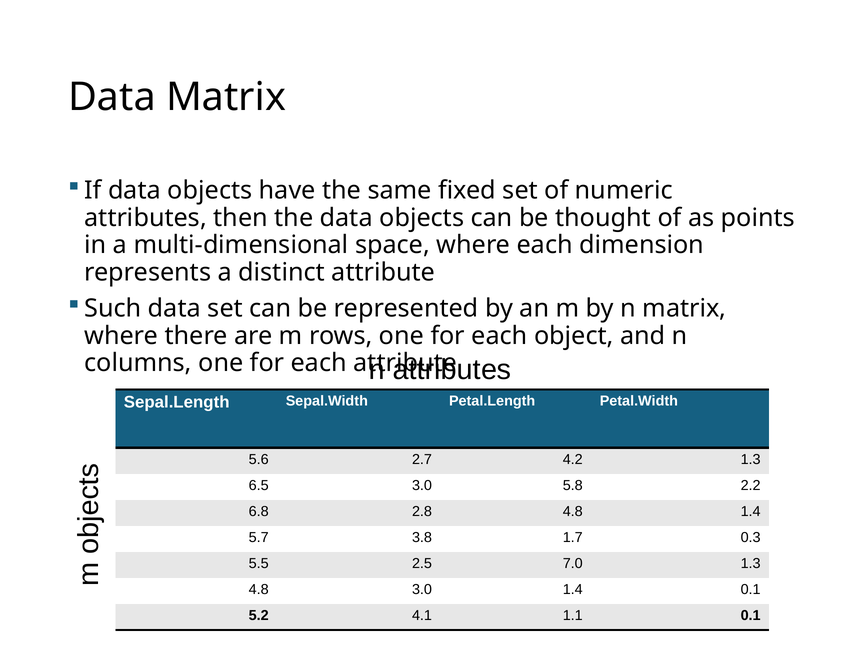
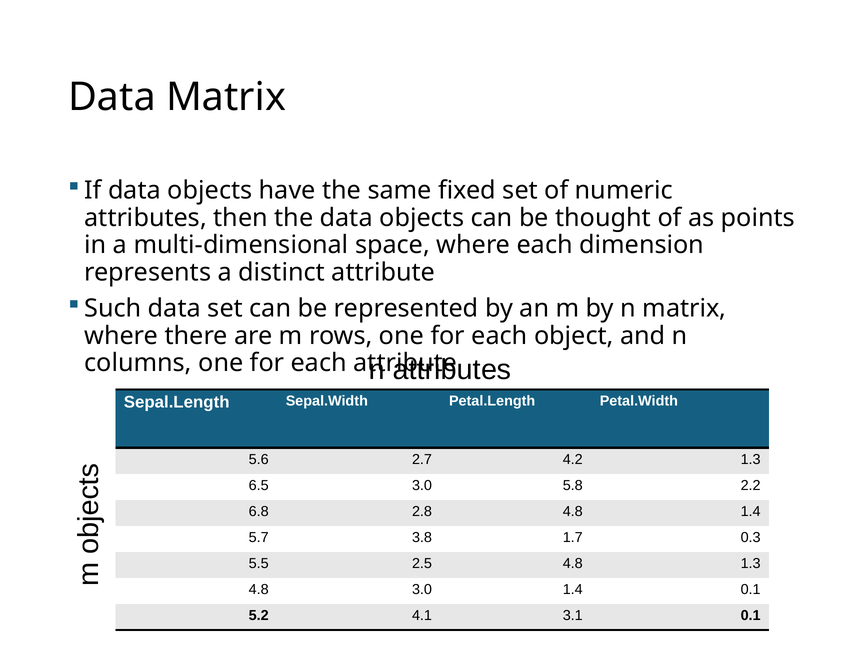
2.5 7.0: 7.0 -> 4.8 (573, 563)
1.1: 1.1 -> 3.1 (573, 615)
